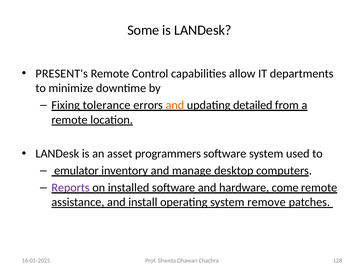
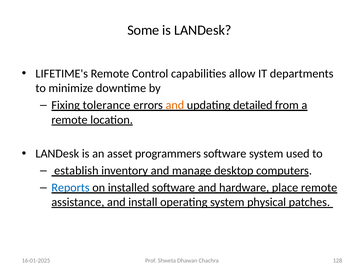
PRESENT's: PRESENT's -> LIFETIME's (62, 74)
emulator: emulator -> establish (76, 171)
Reports colour: purple -> blue (71, 188)
come: come -> place (285, 188)
remove: remove -> physical (267, 202)
